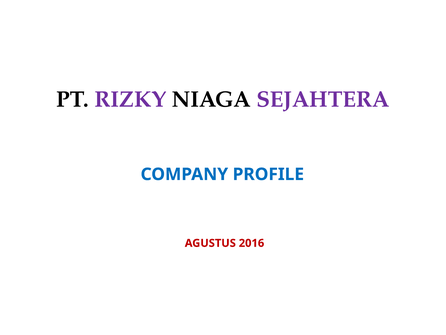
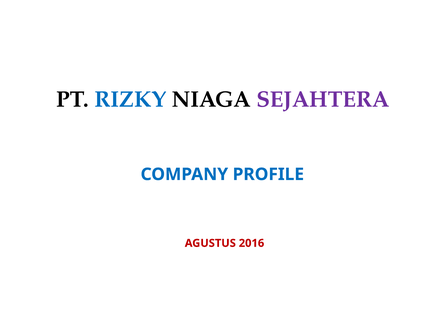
RIZKY colour: purple -> blue (130, 99)
